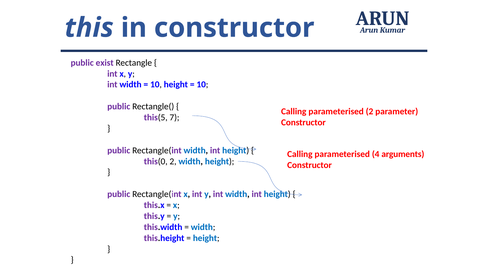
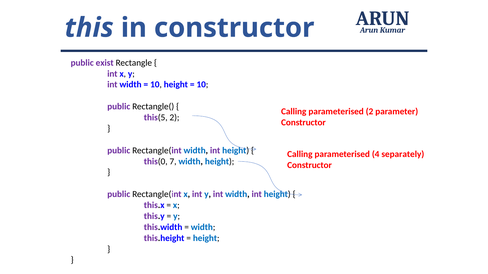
this(5 7: 7 -> 2 (175, 118)
arguments: arguments -> separately (403, 154)
this(0 2: 2 -> 7 (173, 162)
